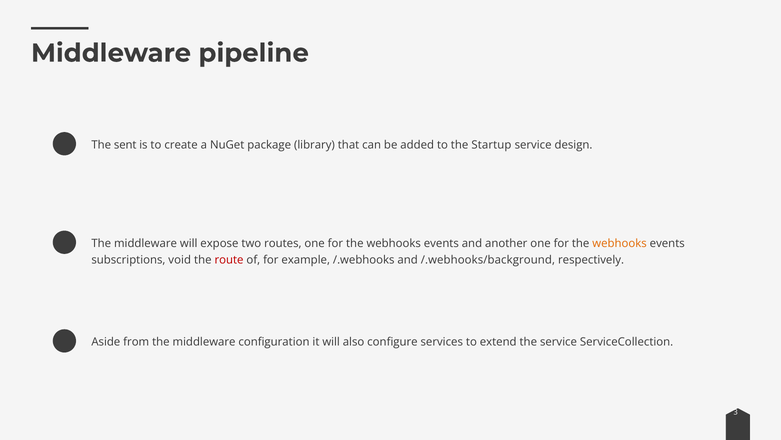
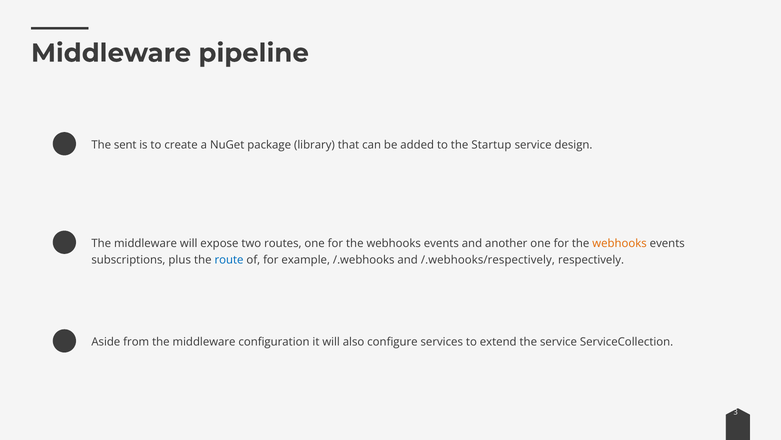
void: void -> plus (180, 260)
route colour: red -> blue (229, 260)
/.webhooks/background: /.webhooks/background -> /.webhooks/respectively (488, 260)
